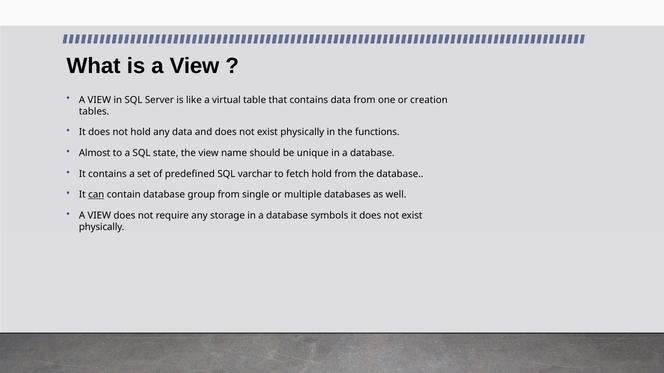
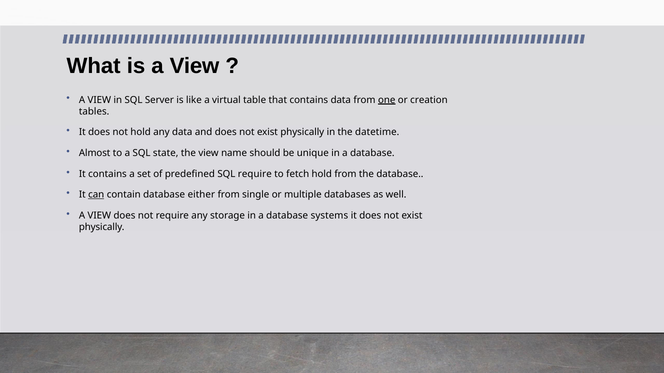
one underline: none -> present (387, 100)
functions: functions -> datetime (377, 132)
SQL varchar: varchar -> require (255, 174)
group: group -> either (201, 195)
symbols: symbols -> systems (329, 216)
